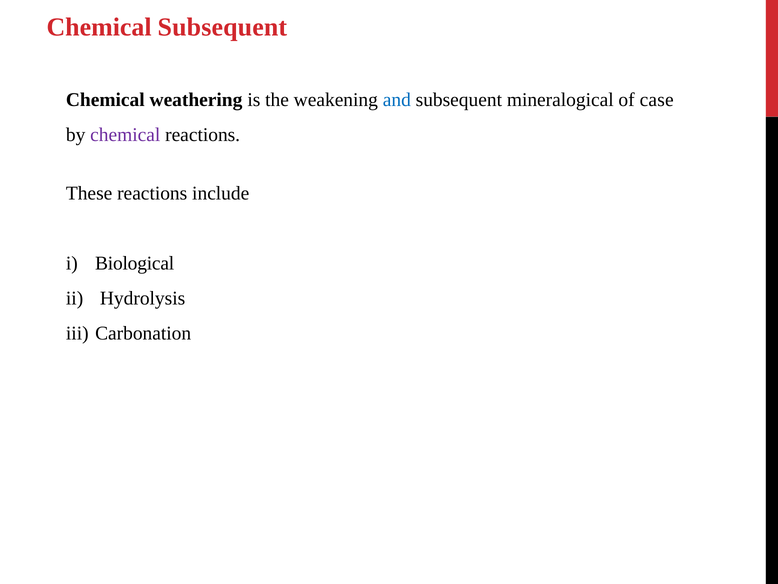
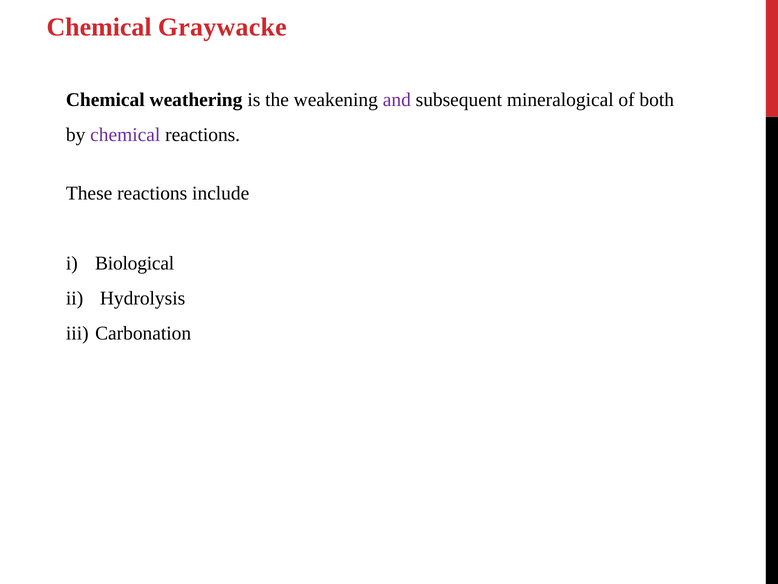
Chemical Subsequent: Subsequent -> Graywacke (222, 27)
and colour: blue -> purple (397, 100)
case: case -> both (657, 100)
